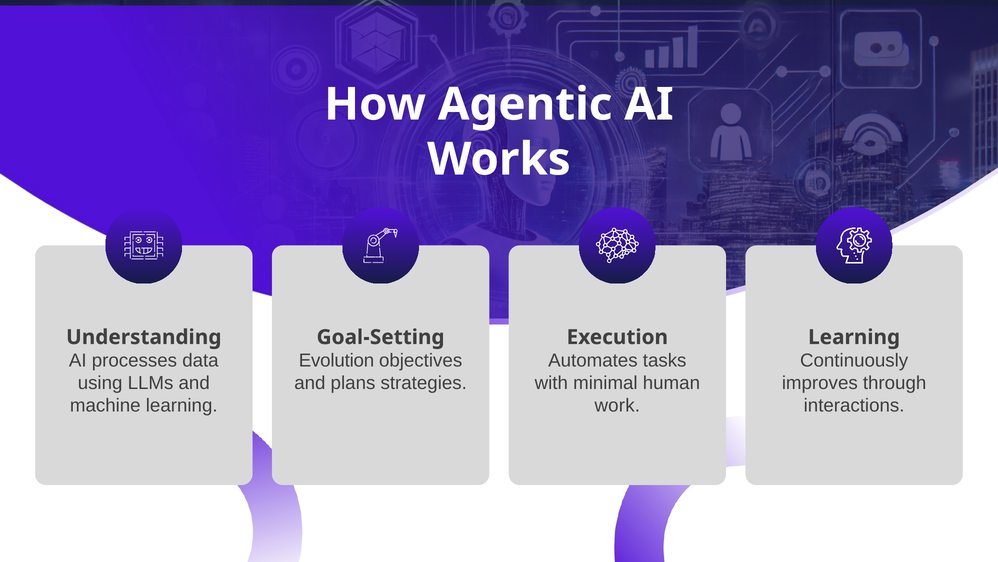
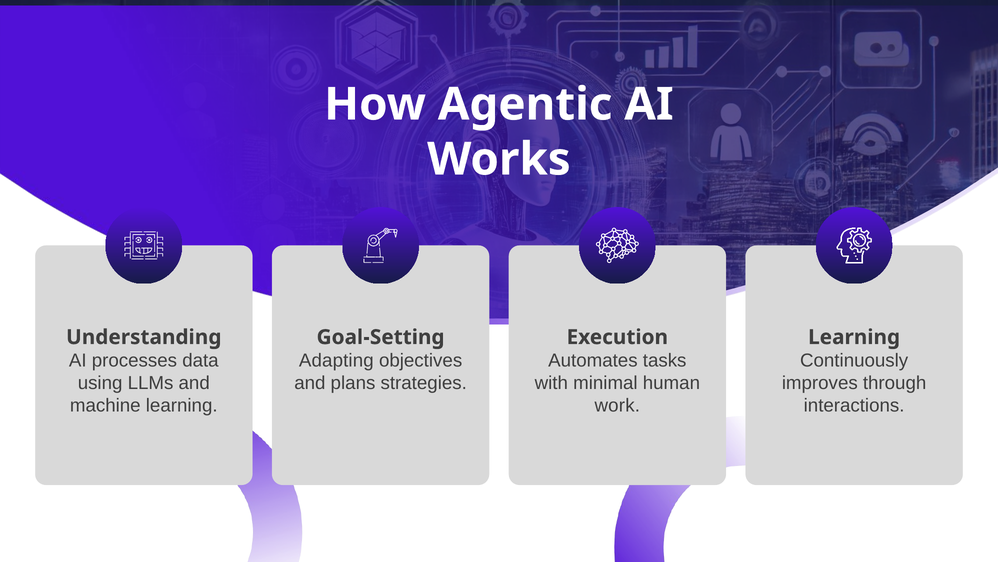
Evolution: Evolution -> Adapting (336, 360)
